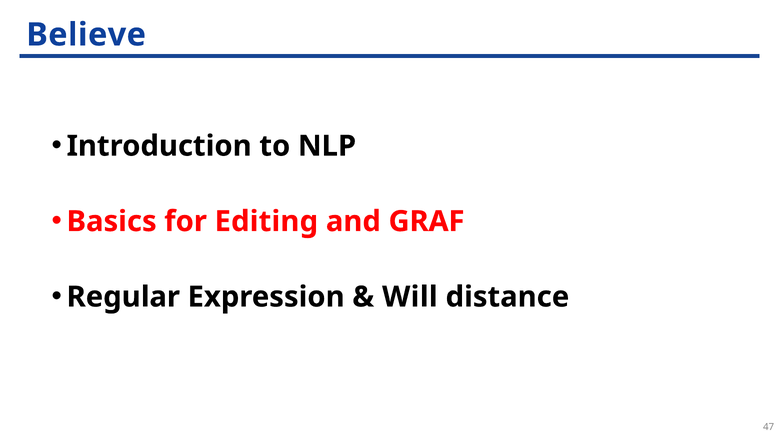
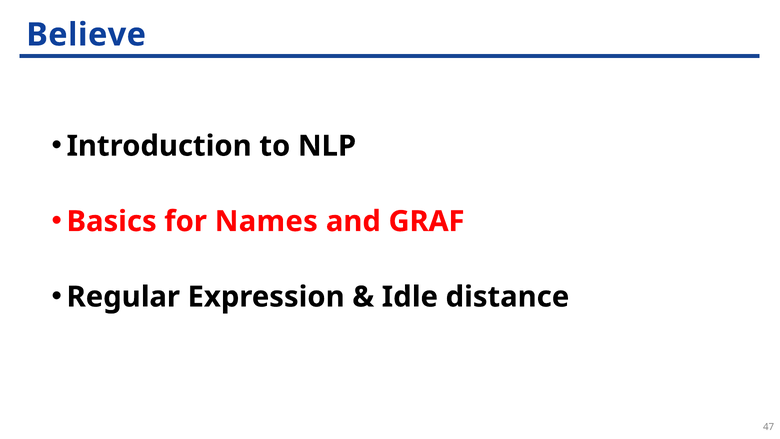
Editing: Editing -> Names (266, 221)
Will: Will -> Idle (410, 297)
